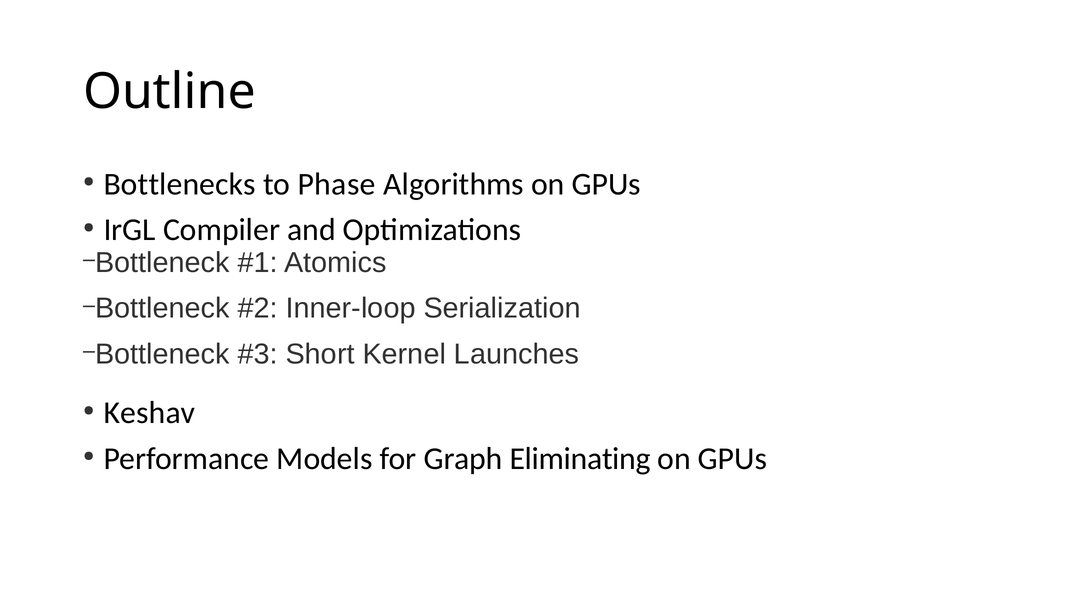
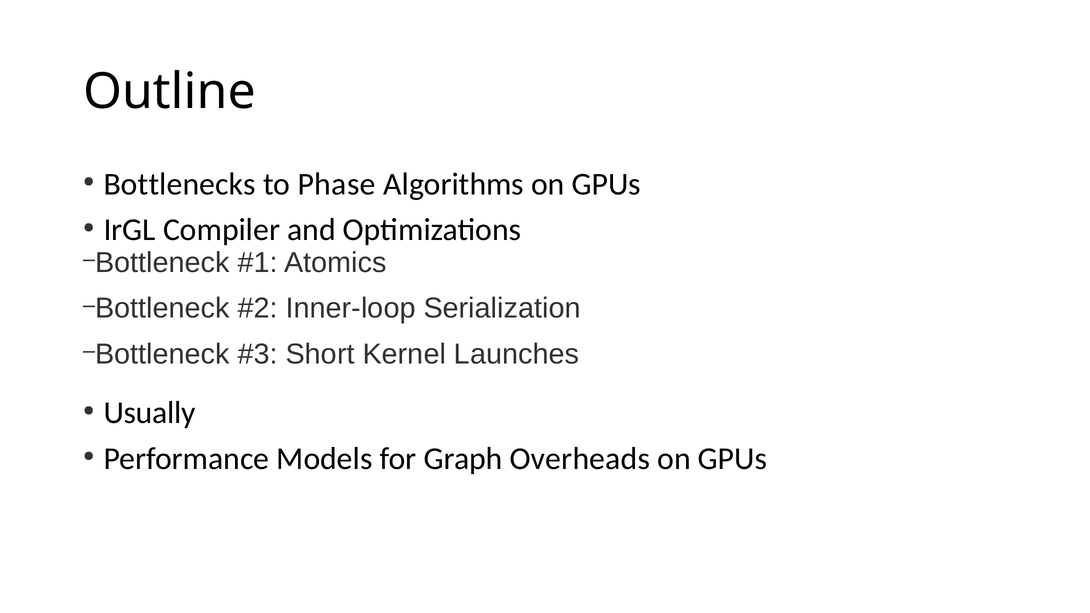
Keshav: Keshav -> Usually (150, 413)
Eliminating: Eliminating -> Overheads (580, 459)
